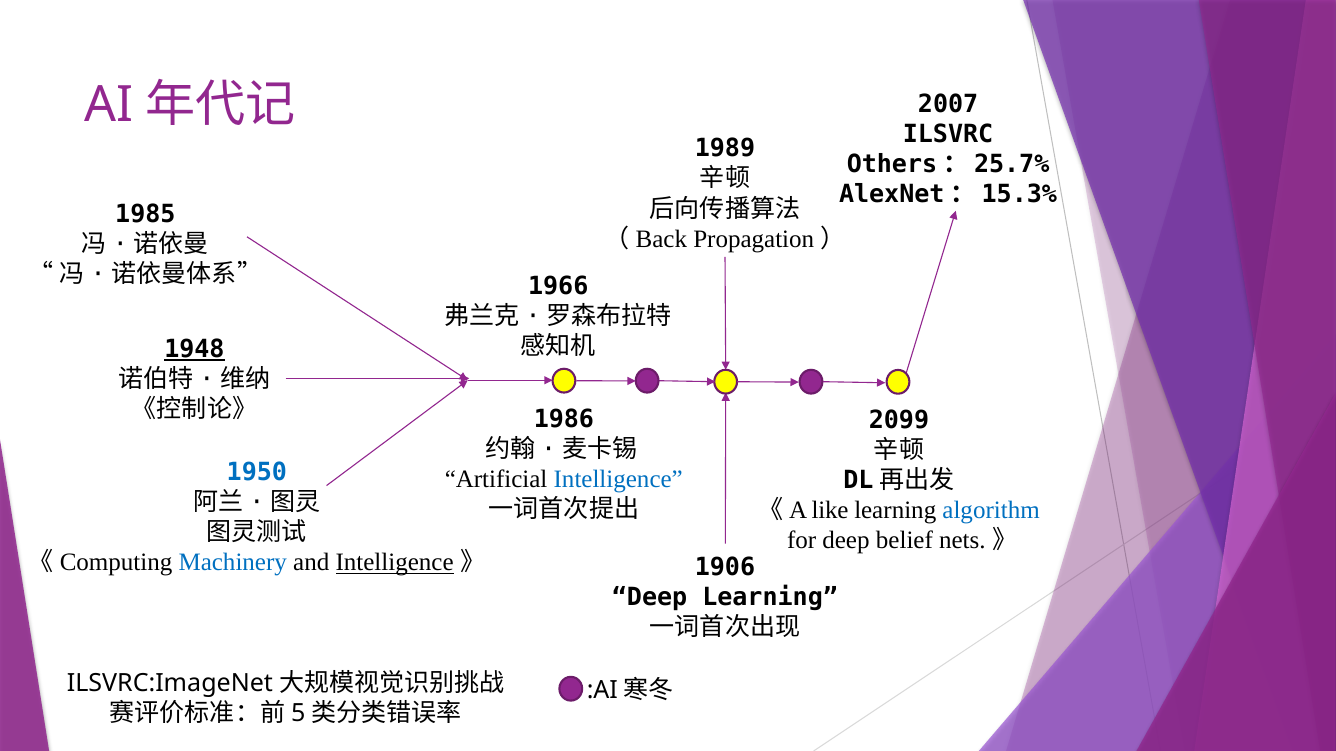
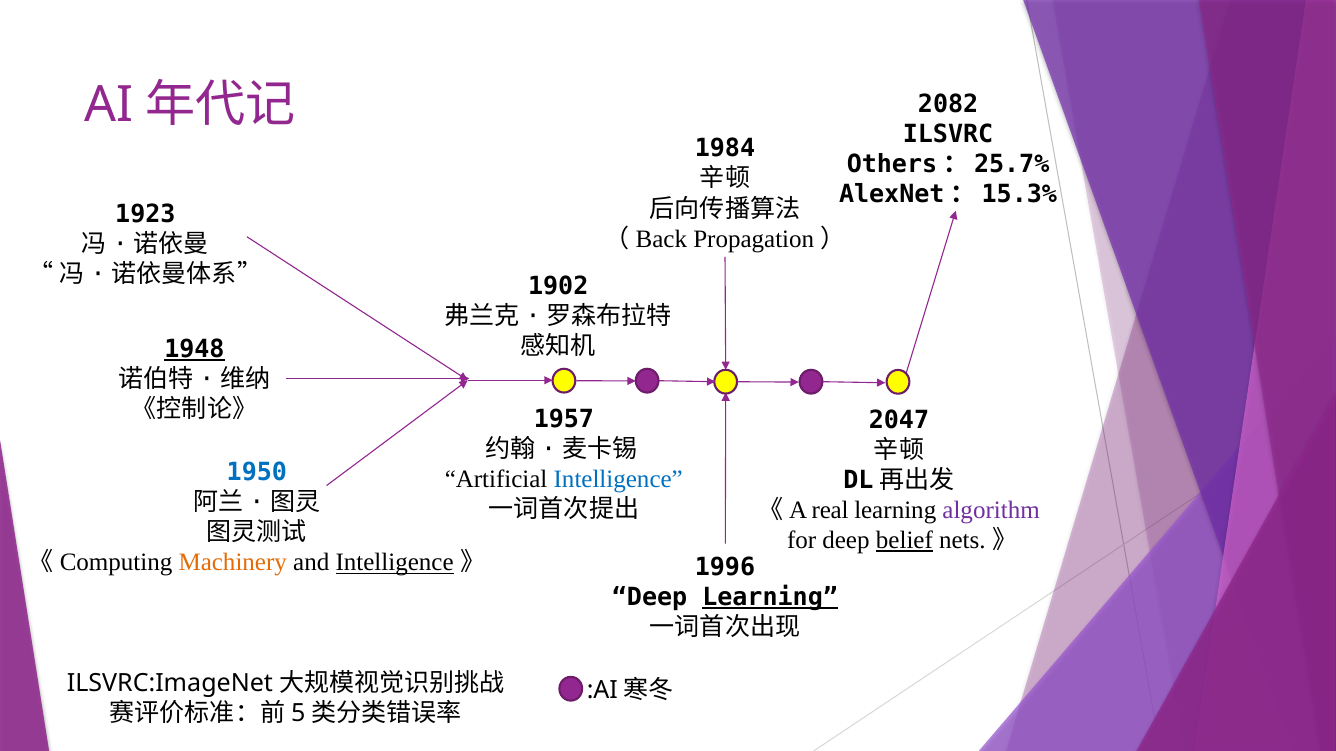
2007: 2007 -> 2082 (948, 104)
1989: 1989 -> 1984 (725, 149)
1985: 1985 -> 1923 (145, 214)
1966: 1966 -> 1902 (558, 286)
1986: 1986 -> 1957 (564, 419)
2099: 2099 -> 2047 (899, 420)
like: like -> real (830, 511)
algorithm colour: blue -> purple (991, 511)
belief underline: none -> present (904, 541)
Machinery colour: blue -> orange (233, 563)
1906: 1906 -> 1996 (725, 568)
Learning underline: none -> present (770, 598)
